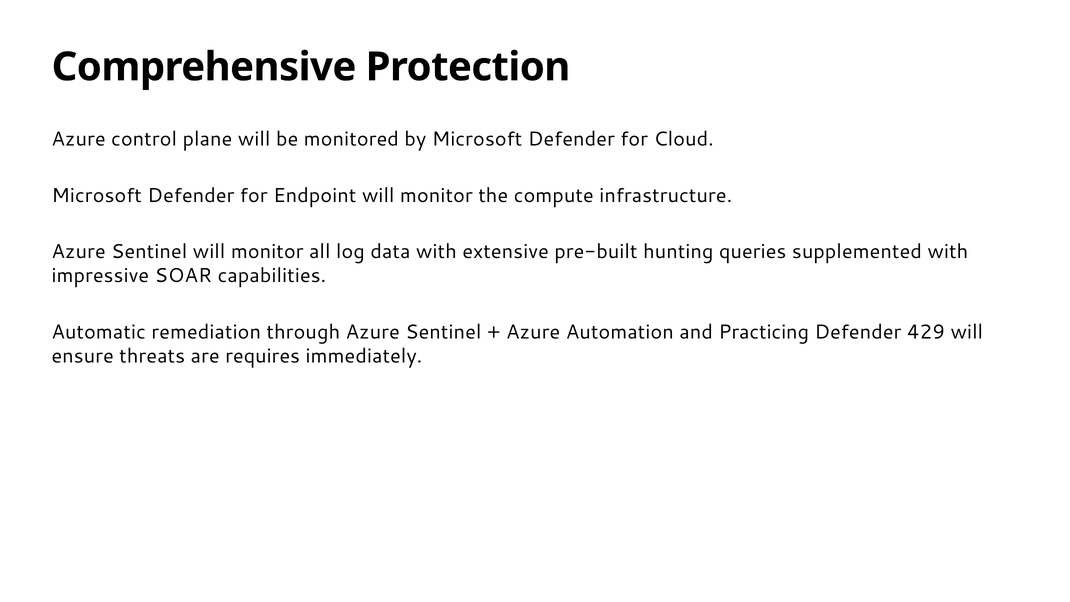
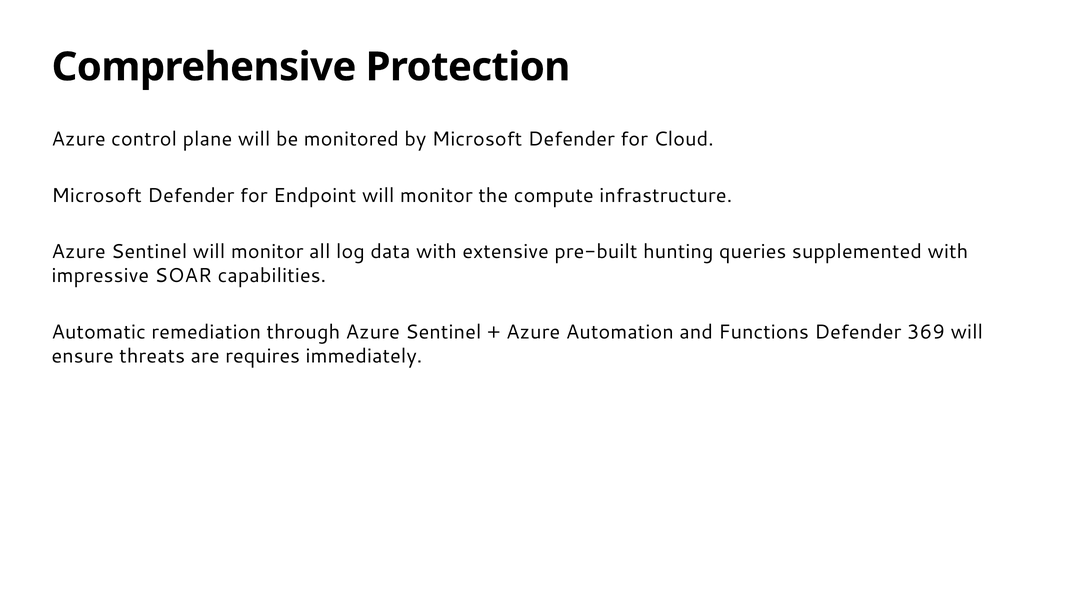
Practicing: Practicing -> Functions (764, 332)
429: 429 -> 369 (926, 332)
